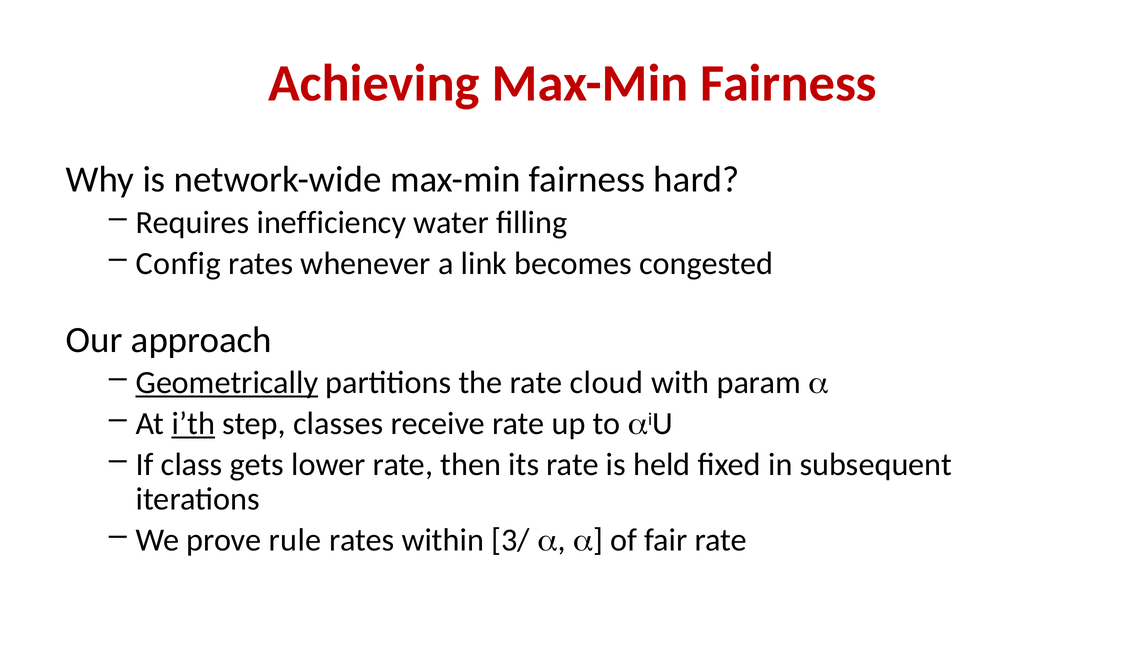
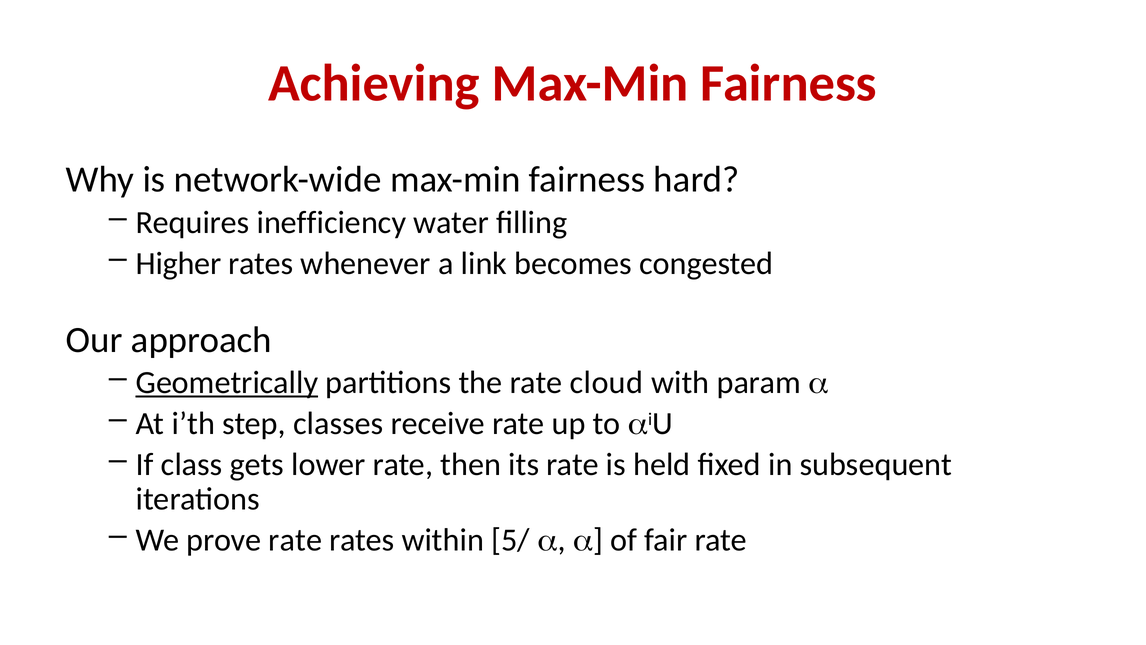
Config: Config -> Higher (179, 263)
i’th underline: present -> none (193, 423)
prove rule: rule -> rate (295, 540)
3/: 3/ -> 5/ (511, 540)
